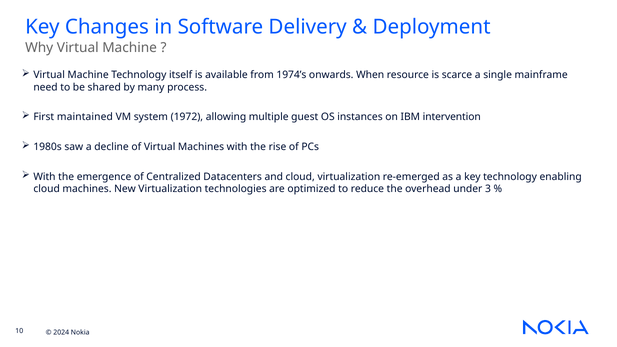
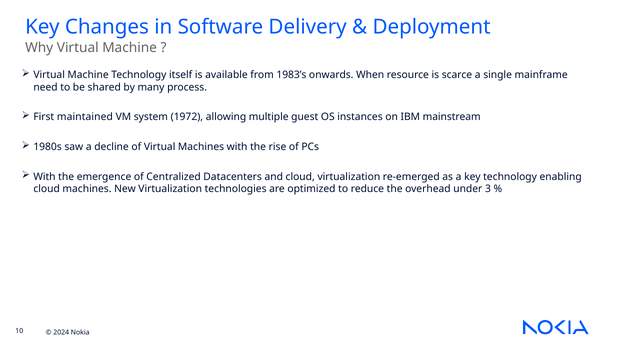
1974’s: 1974’s -> 1983’s (291, 75)
intervention: intervention -> mainstream (452, 117)
